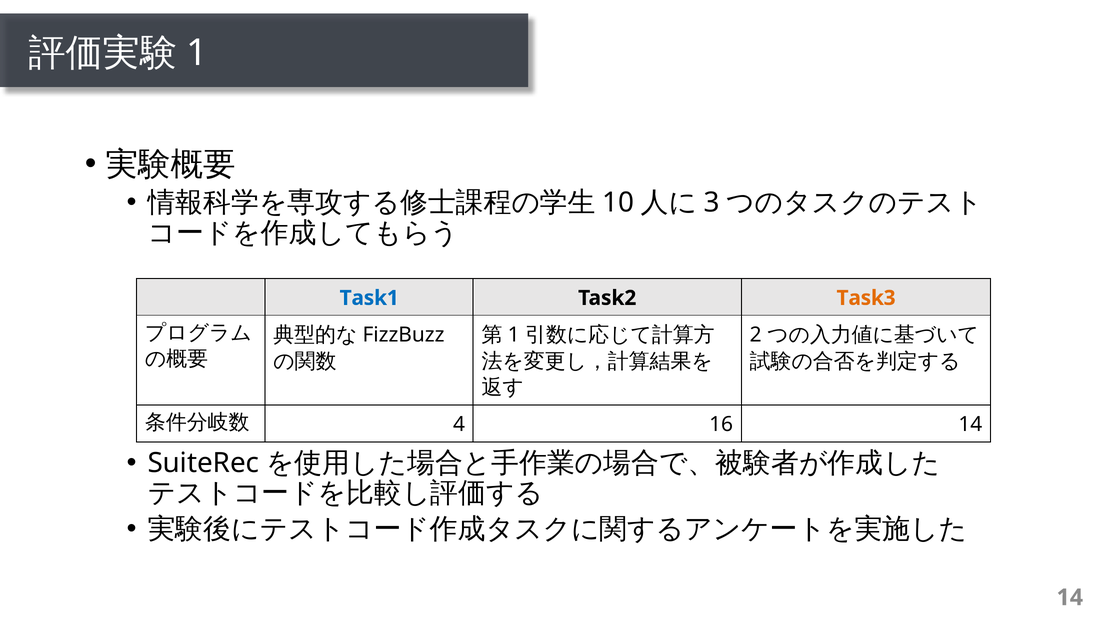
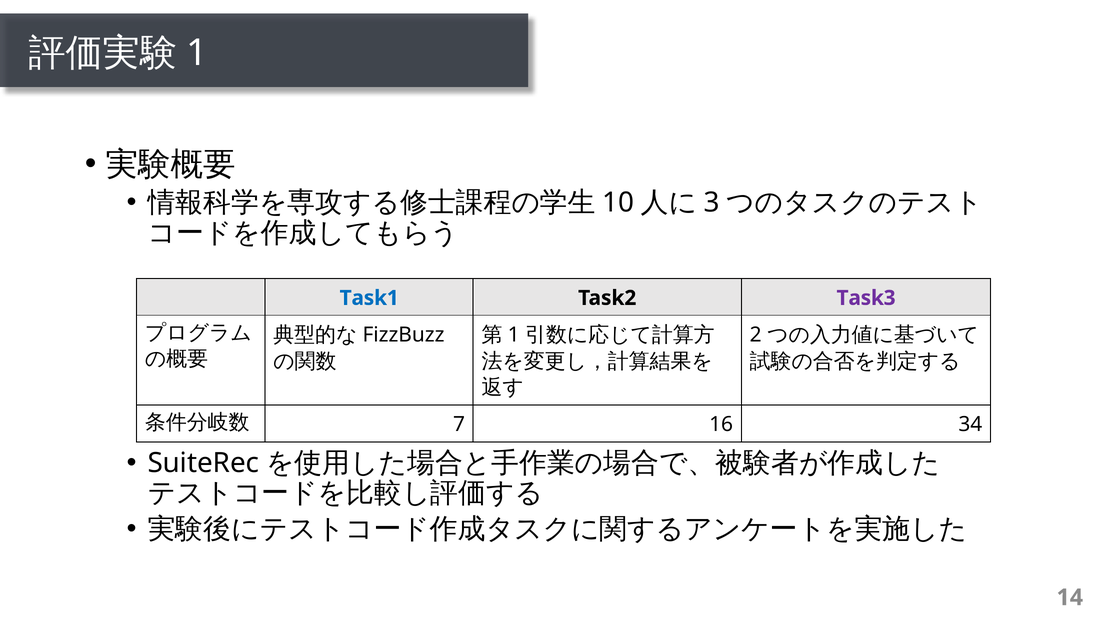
Task3 colour: orange -> purple (866, 298)
4: 4 -> 7 (459, 424)
16 14: 14 -> 34 (970, 424)
